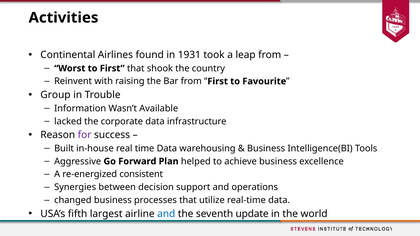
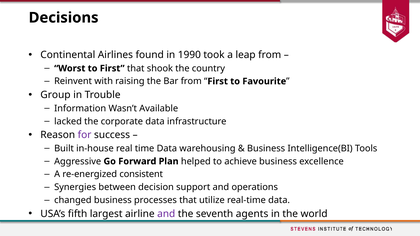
Activities: Activities -> Decisions (64, 18)
1931: 1931 -> 1990 (189, 55)
and colour: blue -> purple (166, 214)
update: update -> agents (252, 214)
